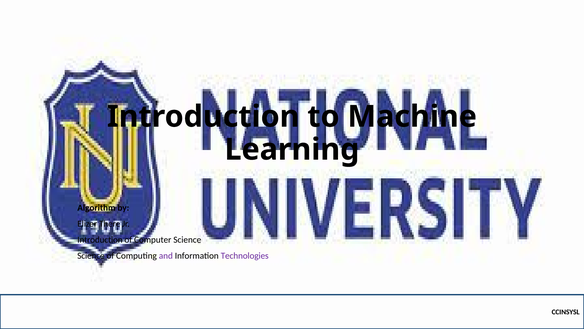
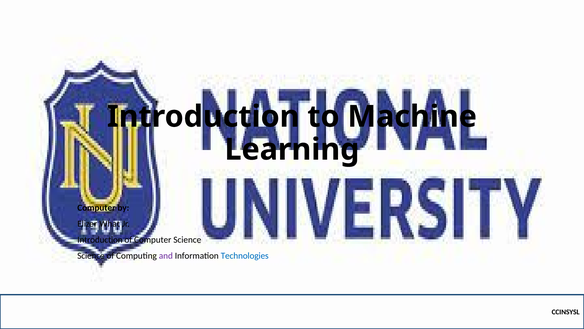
Algorithm: Algorithm -> Computer (96, 207)
There: There -> What (110, 223)
Technologies colour: purple -> blue (245, 255)
